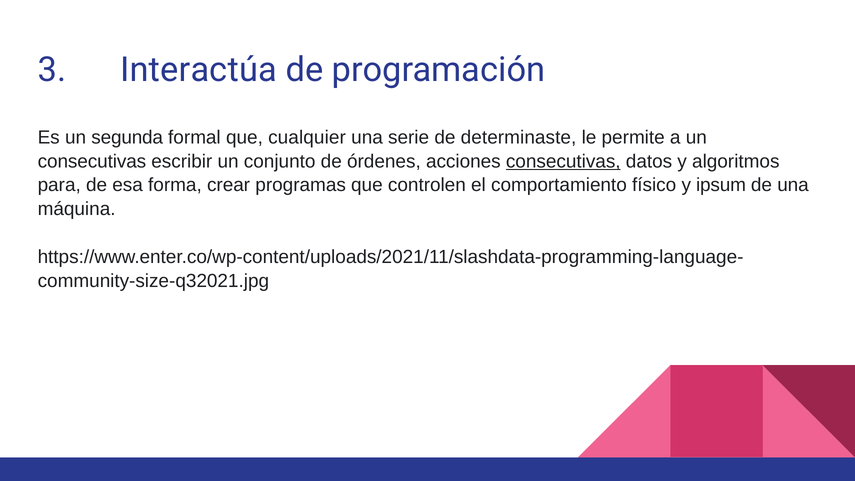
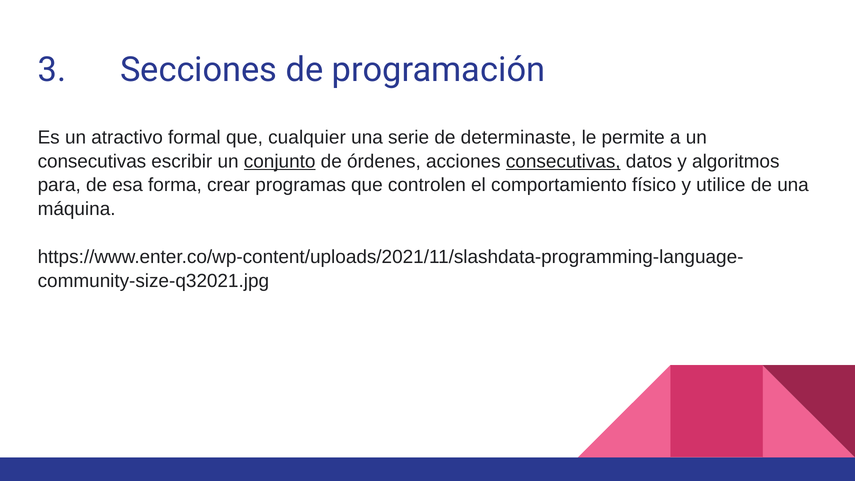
Interactúa: Interactúa -> Secciones (199, 70)
segunda: segunda -> atractivo (127, 137)
conjunto underline: none -> present (280, 161)
ipsum: ipsum -> utilice (721, 185)
